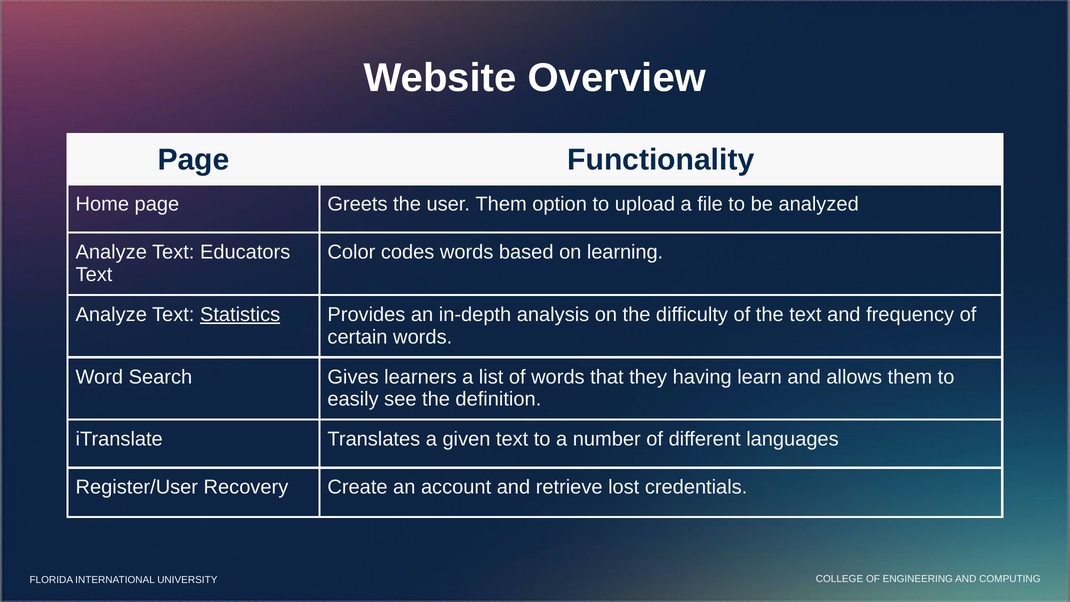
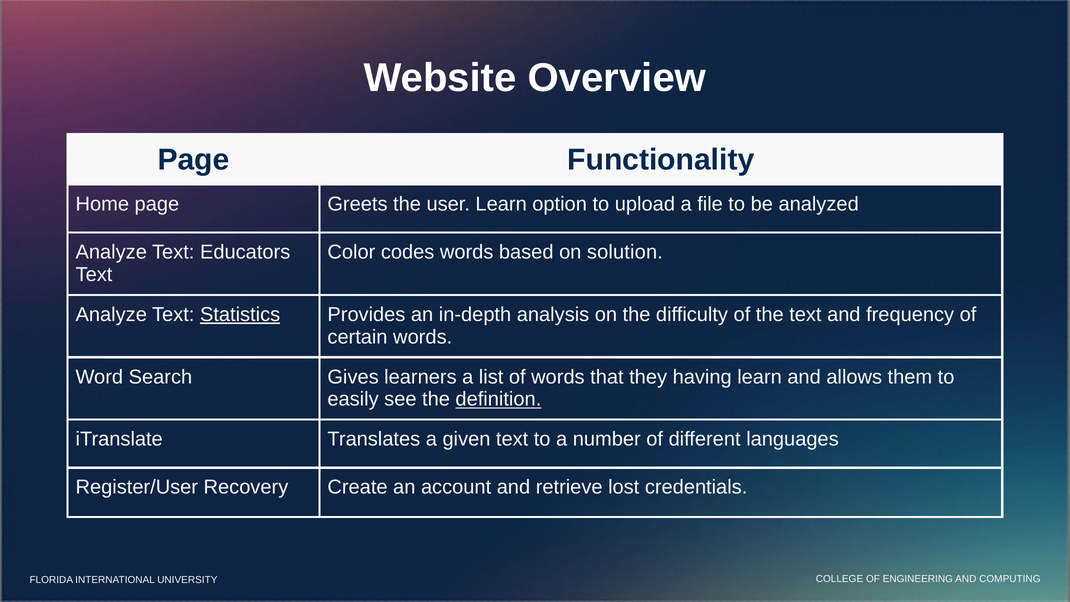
user Them: Them -> Learn (501, 204)
learning: learning -> solution (625, 252)
definition underline: none -> present (498, 399)
